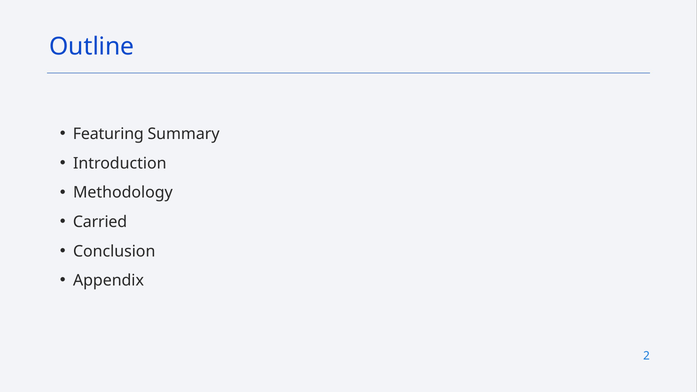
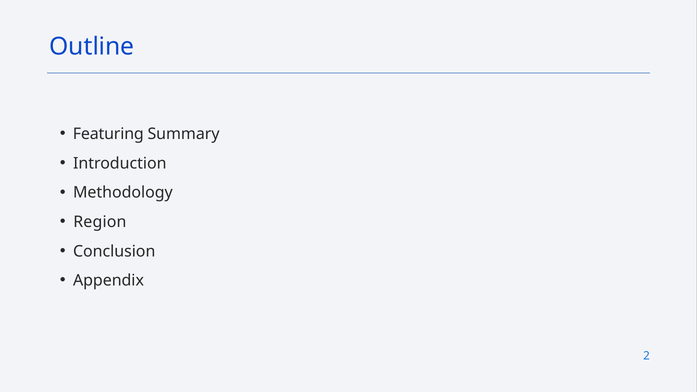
Carried: Carried -> Region (100, 222)
